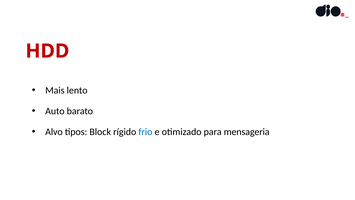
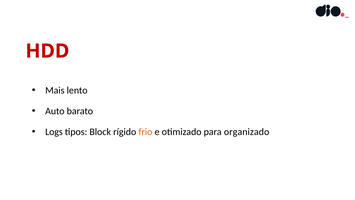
Alvo: Alvo -> Logs (54, 132)
frio colour: blue -> orange (145, 132)
mensageria: mensageria -> organizado (247, 132)
